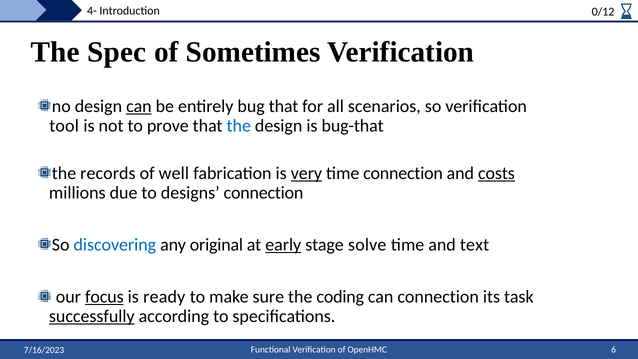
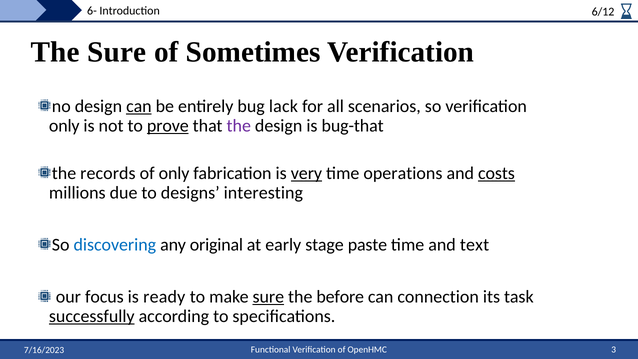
4-: 4- -> 6- (92, 11)
0/12: 0/12 -> 6/12 (603, 12)
The Spec: Spec -> Sure (117, 52)
bug that: that -> lack (283, 106)
tool: tool -> only (64, 126)
prove underline: none -> present (168, 126)
the colour: blue -> purple (239, 126)
of well: well -> only (174, 173)
time connection: connection -> operations (403, 173)
designs connection: connection -> interesting (263, 193)
early underline: present -> none (283, 245)
solve: solve -> paste (367, 245)
focus underline: present -> none (104, 297)
sure underline: none -> present (268, 297)
coding: coding -> before (340, 297)
6: 6 -> 3 (614, 349)
